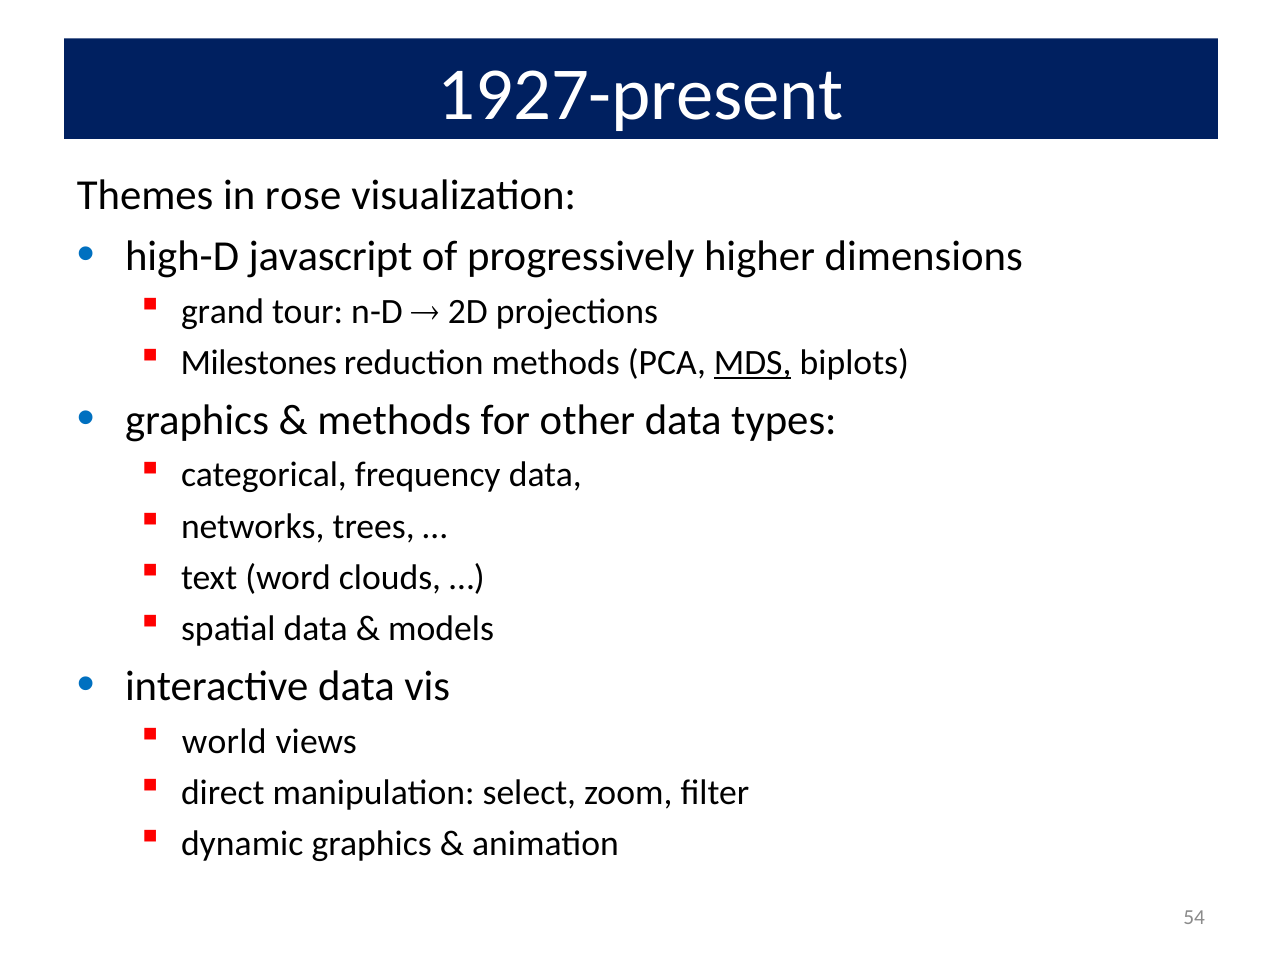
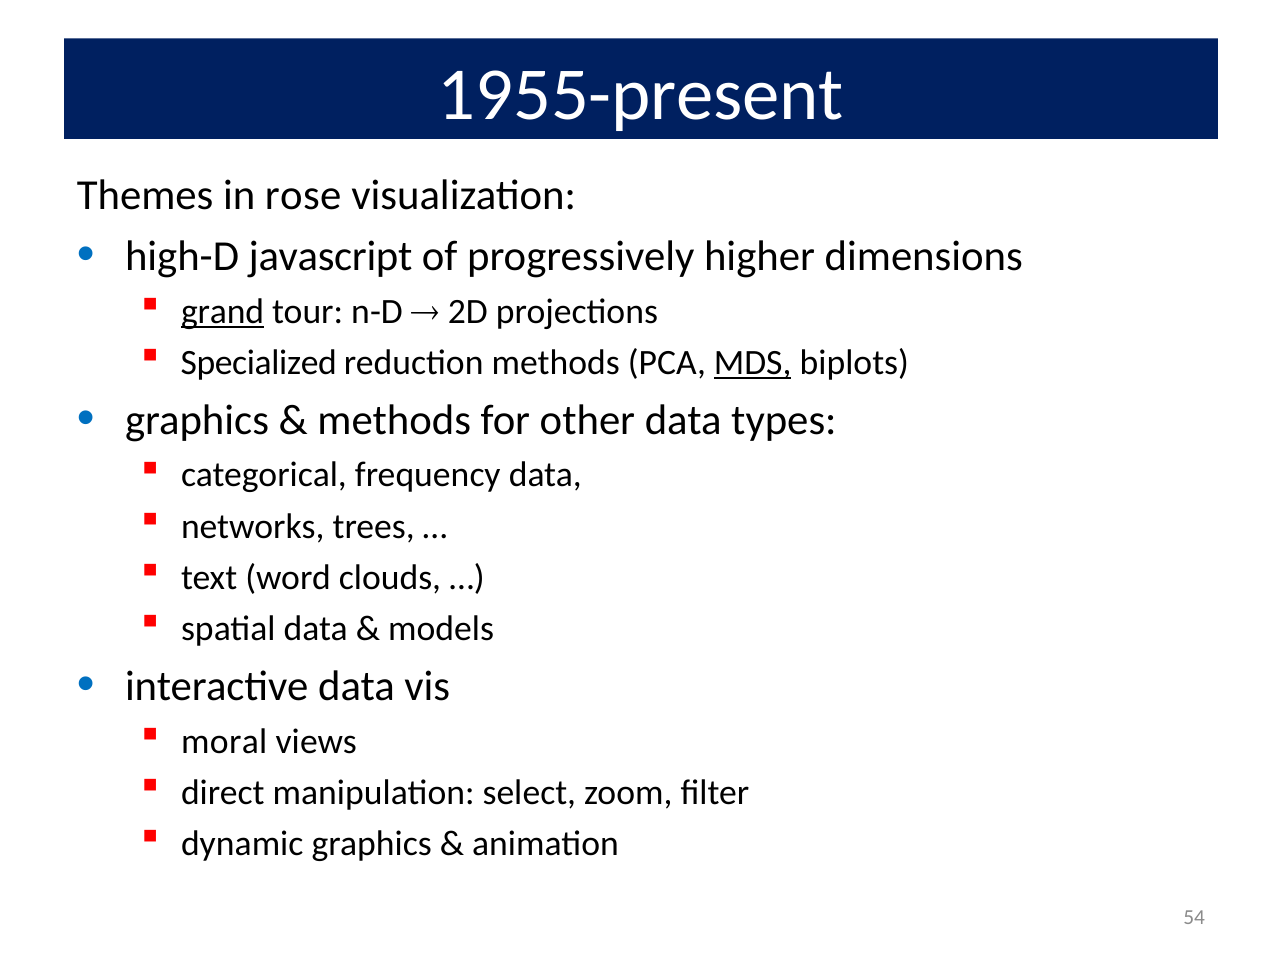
1927-present: 1927-present -> 1955-present (641, 95)
grand underline: none -> present (223, 312)
Milestones: Milestones -> Specialized (259, 363)
world: world -> moral (224, 742)
